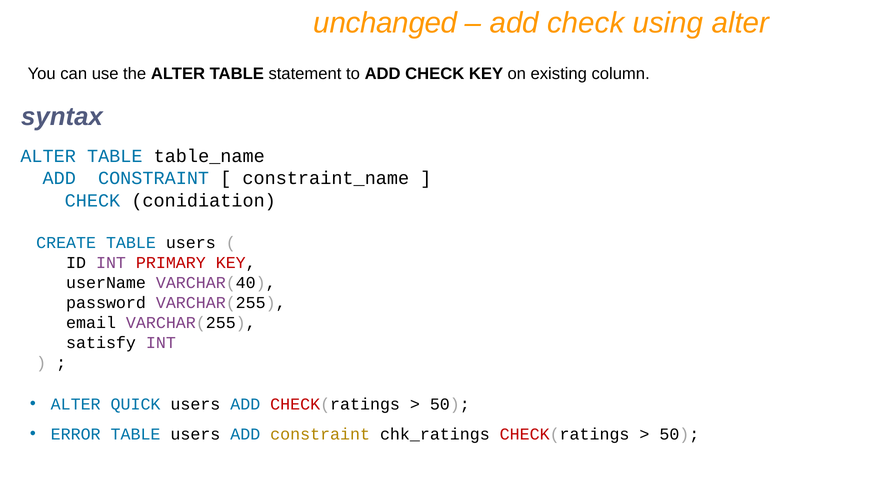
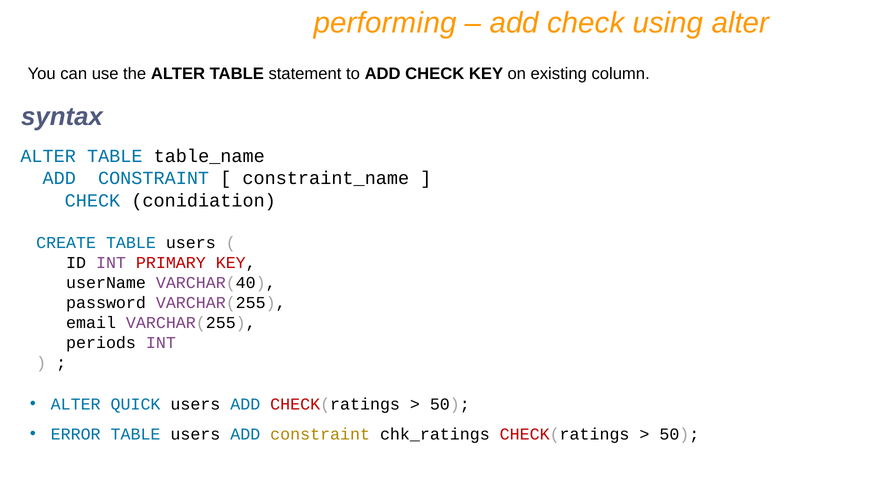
unchanged: unchanged -> performing (385, 23)
satisfy: satisfy -> periods (101, 343)
